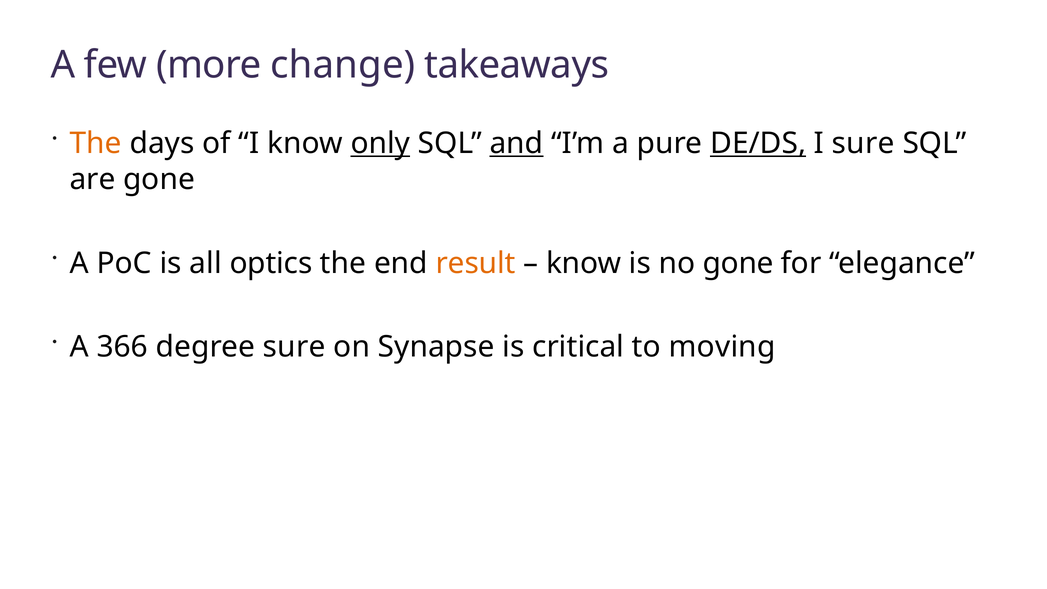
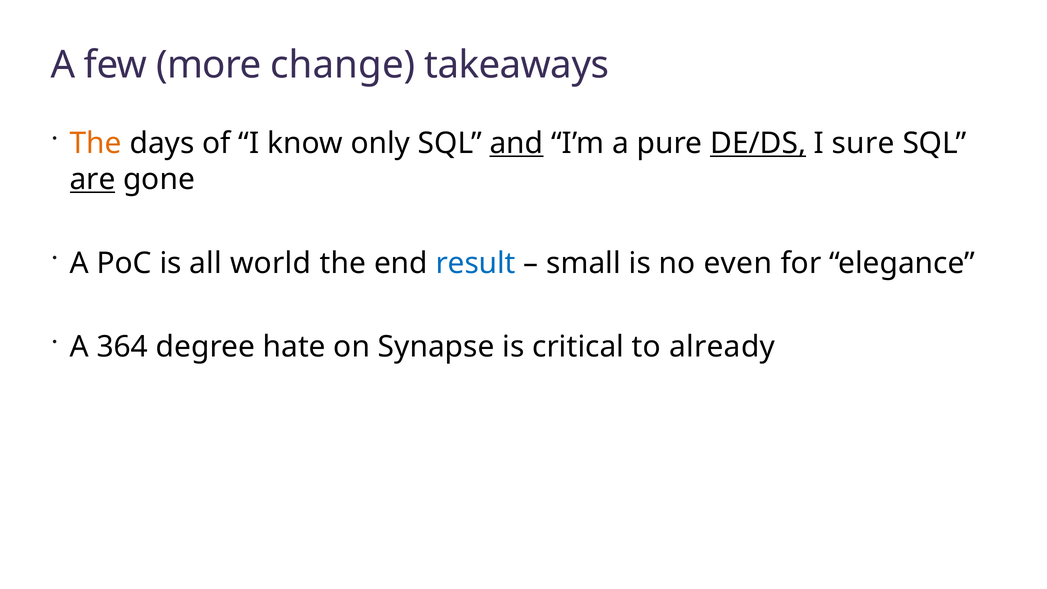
only underline: present -> none (380, 143)
are underline: none -> present (93, 179)
optics: optics -> world (271, 263)
result colour: orange -> blue (476, 263)
know: know -> small (584, 263)
no gone: gone -> even (738, 263)
366: 366 -> 364 (122, 347)
degree sure: sure -> hate (294, 347)
moving: moving -> already (722, 347)
